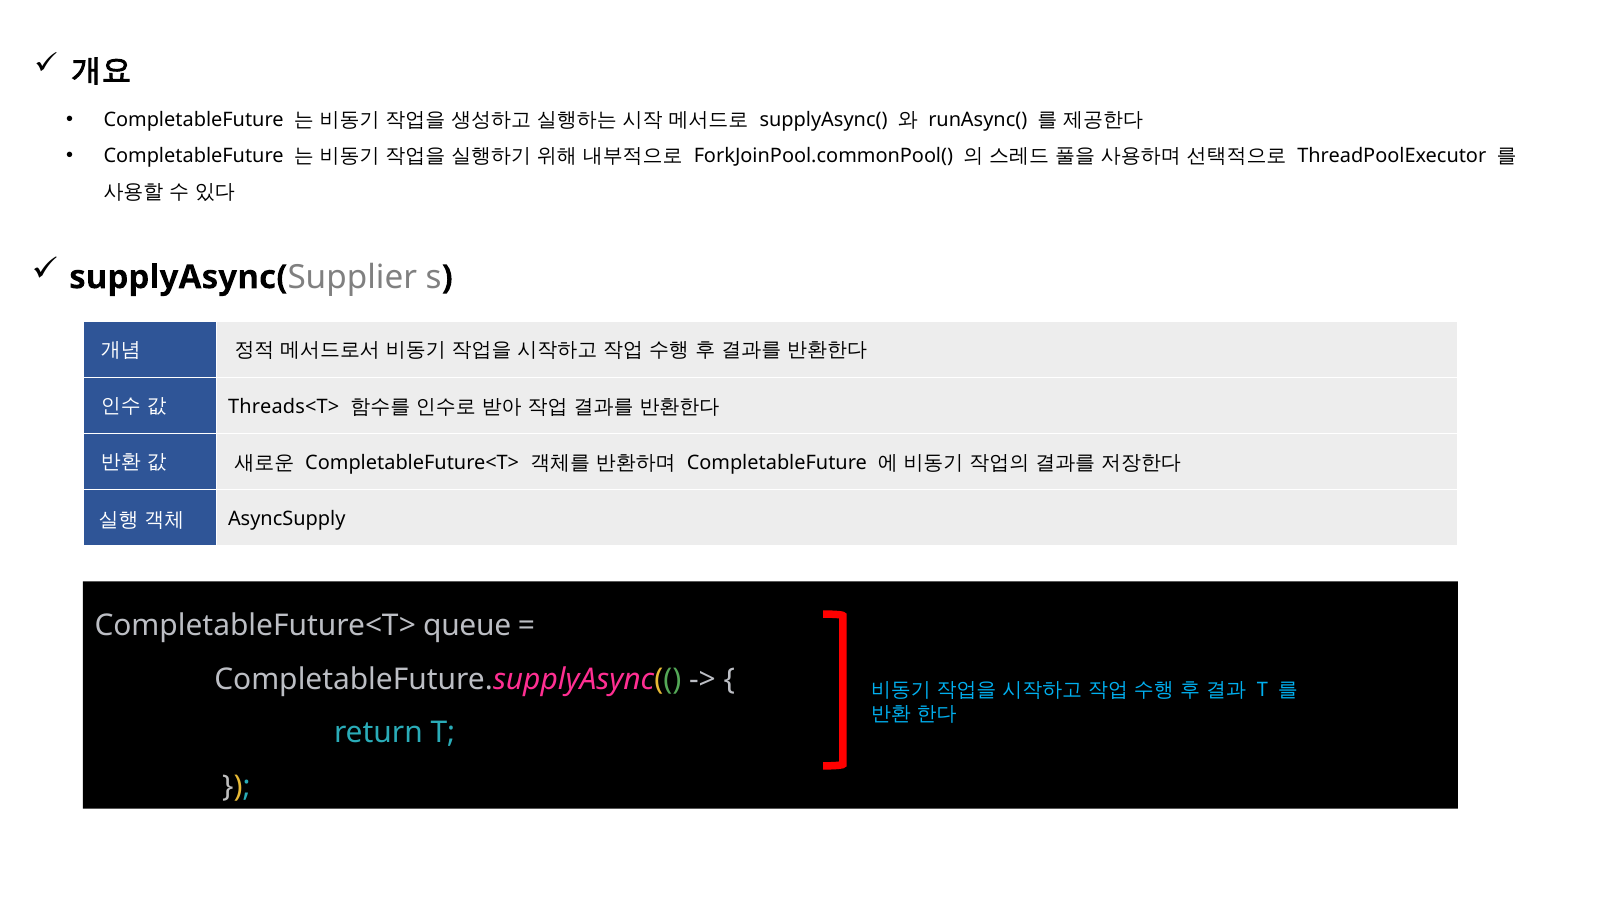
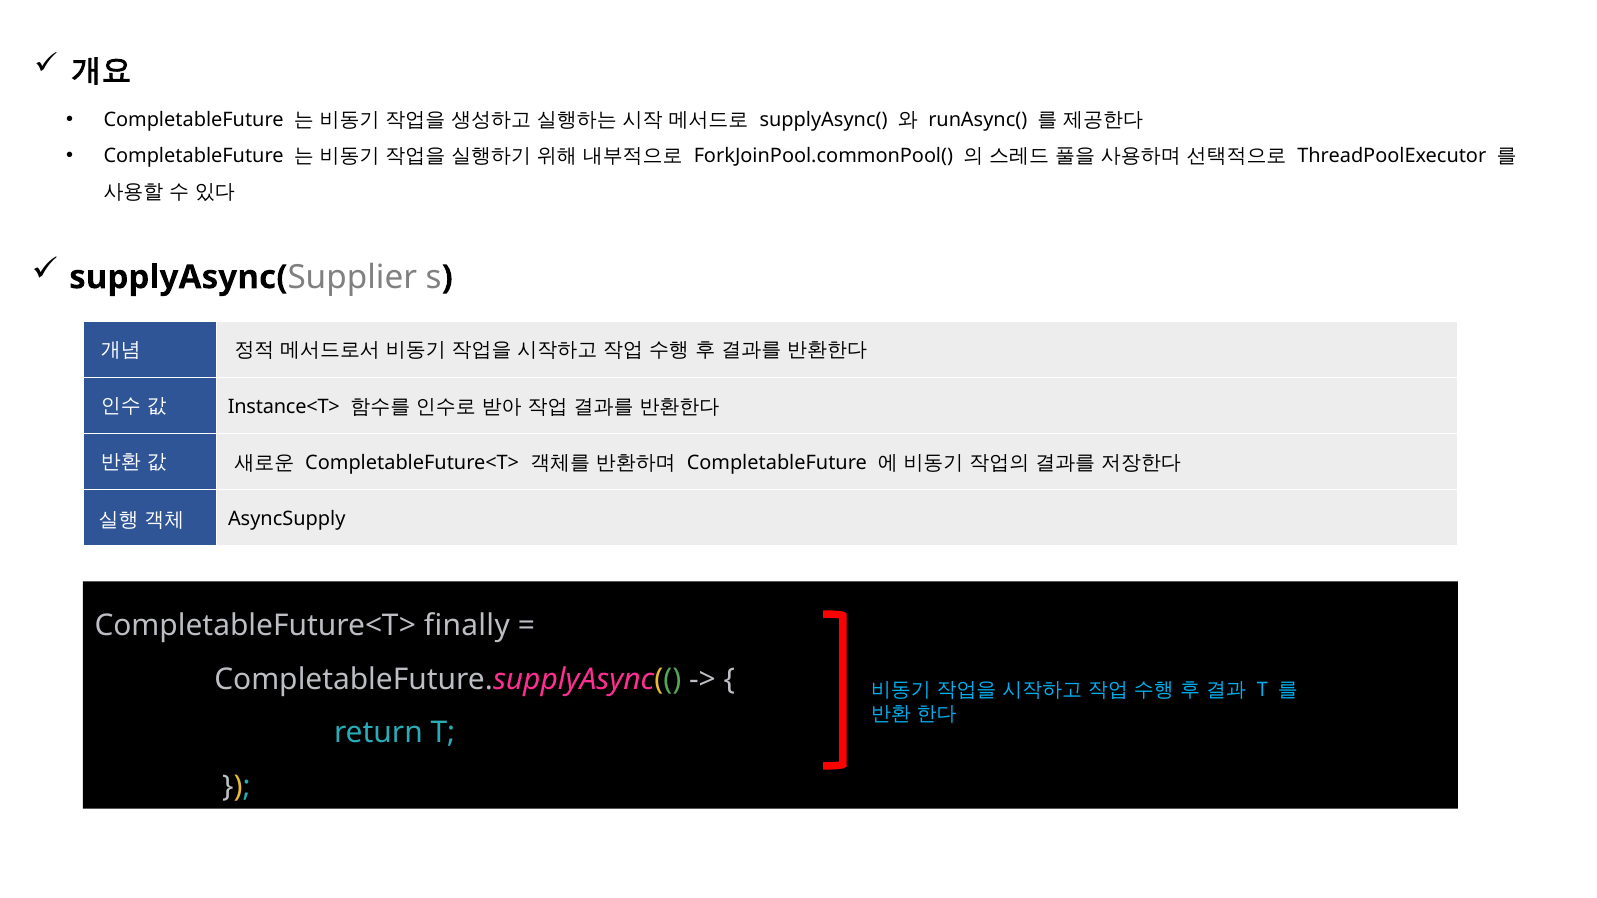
Threads<T>: Threads<T> -> Instance<T> (284, 407)
queue: queue -> finally (467, 625)
